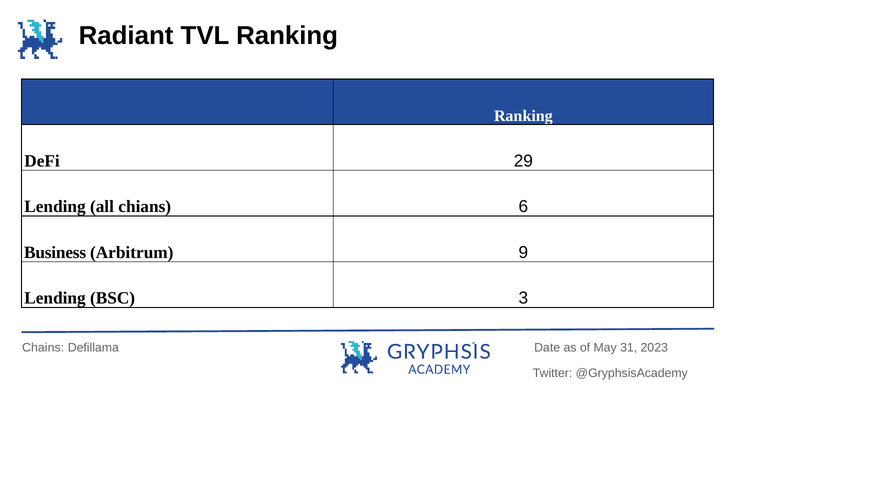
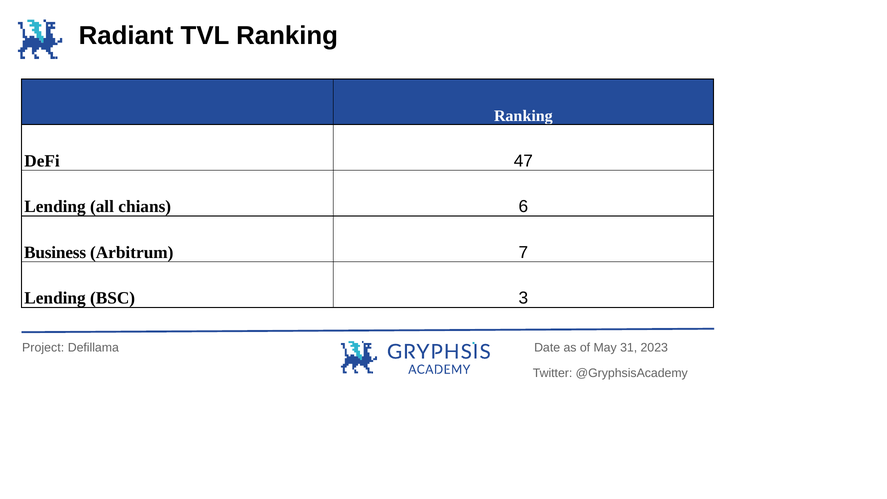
29: 29 -> 47 (523, 161)
9: 9 -> 7 (523, 252)
Chains: Chains -> Project (43, 348)
